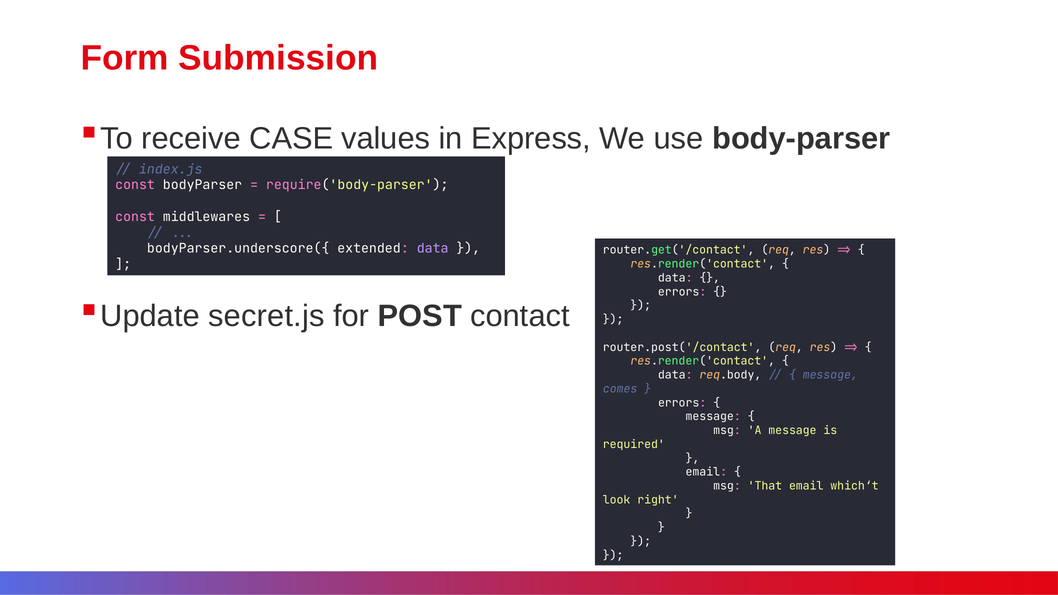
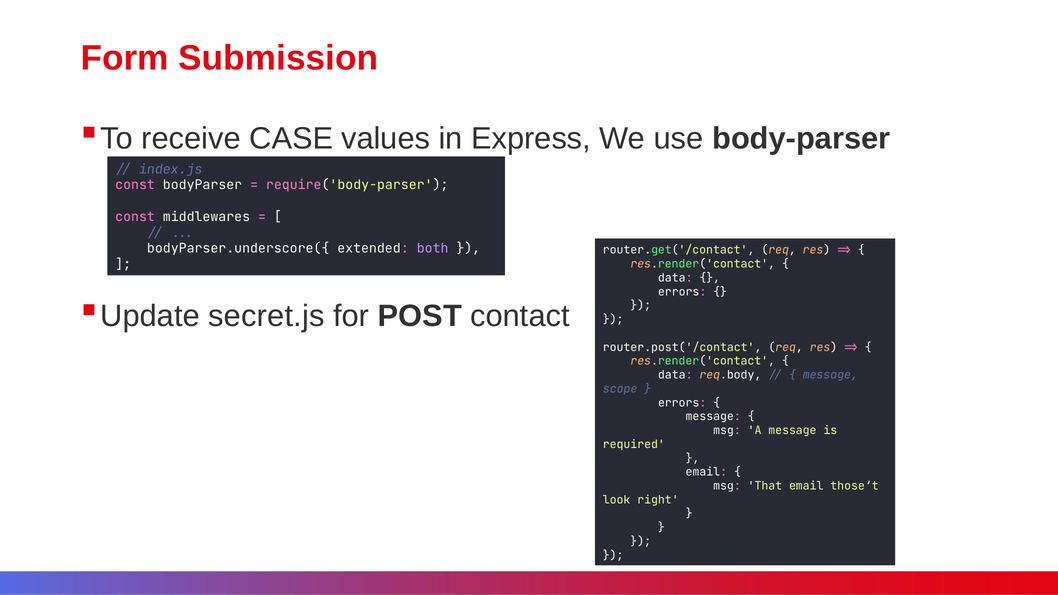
extended data: data -> both (433, 249)
comes: comes -> scope (620, 389)
which‘t: which‘t -> those‘t (854, 486)
